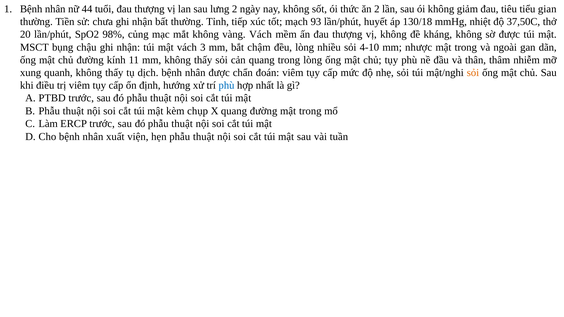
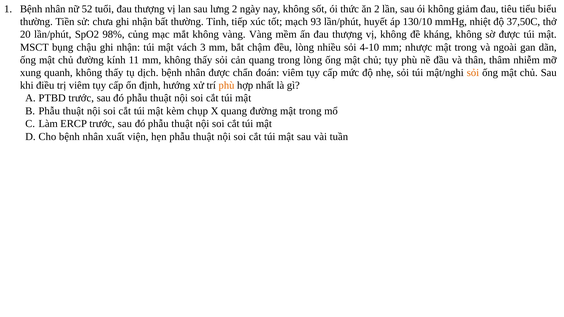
44: 44 -> 52 (87, 9)
gian: gian -> biểu (547, 9)
130/18: 130/18 -> 130/10 (417, 22)
vàng Vách: Vách -> Vàng (261, 35)
phù colour: blue -> orange (227, 85)
